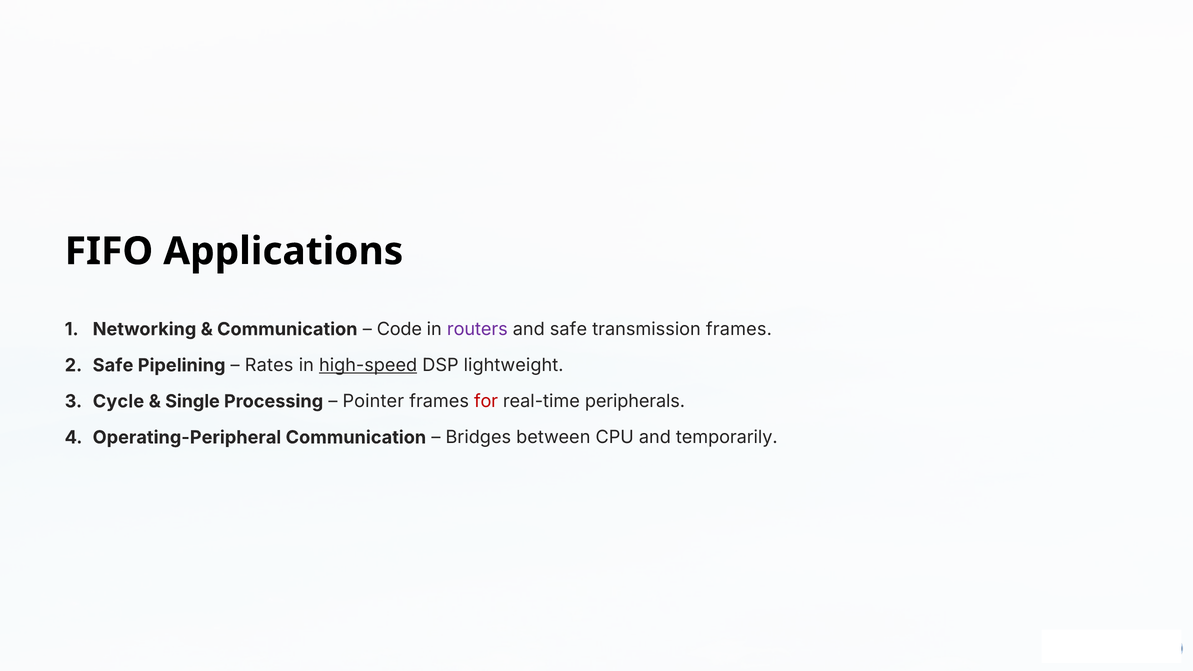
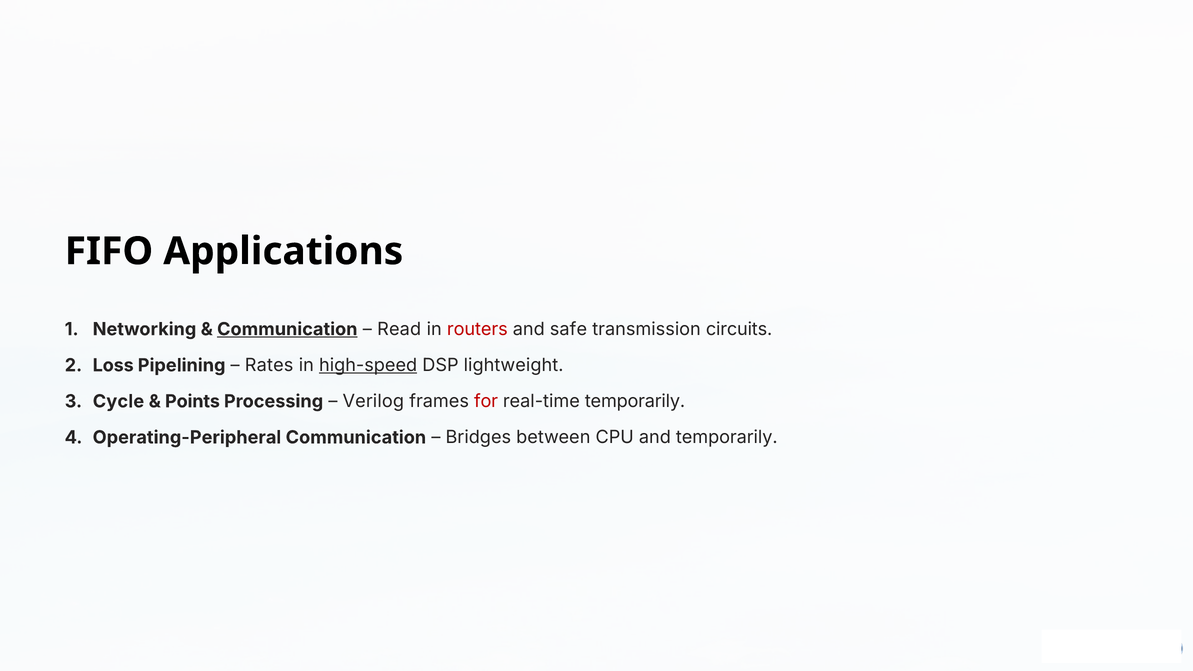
Communication underline: none -> present (287, 329)
Code: Code -> Read (399, 329)
routers colour: purple -> red (477, 329)
transmission frames: frames -> circuits (739, 329)
Safe: Safe -> Loss (113, 365)
Single: Single -> Points (192, 401)
Pointer: Pointer -> Verilog (373, 401)
real-time peripherals: peripherals -> temporarily (635, 401)
